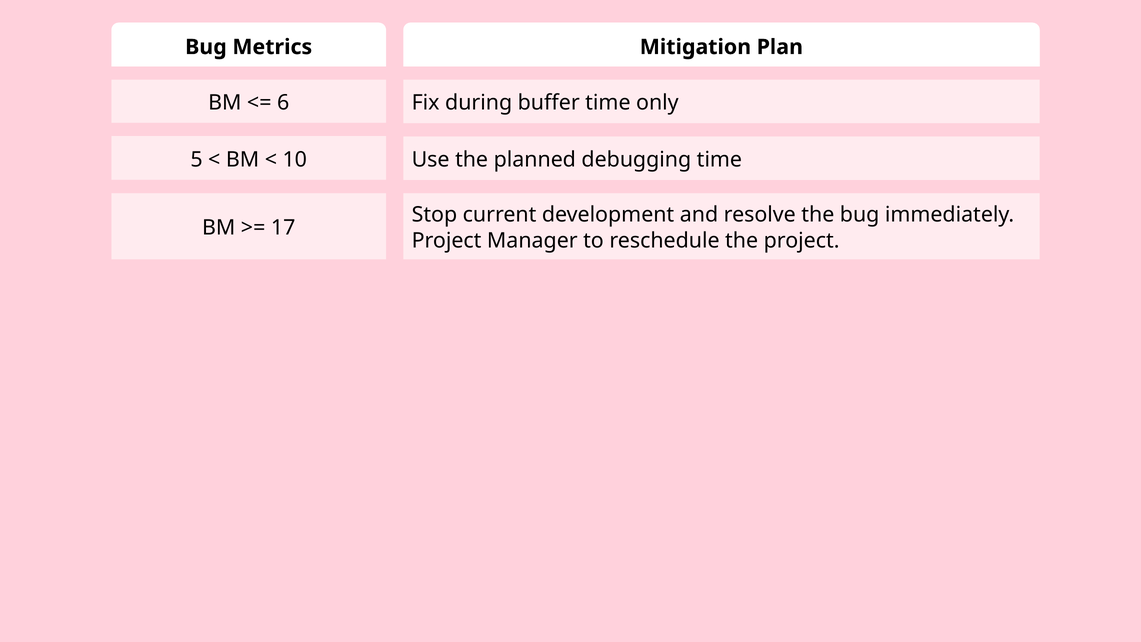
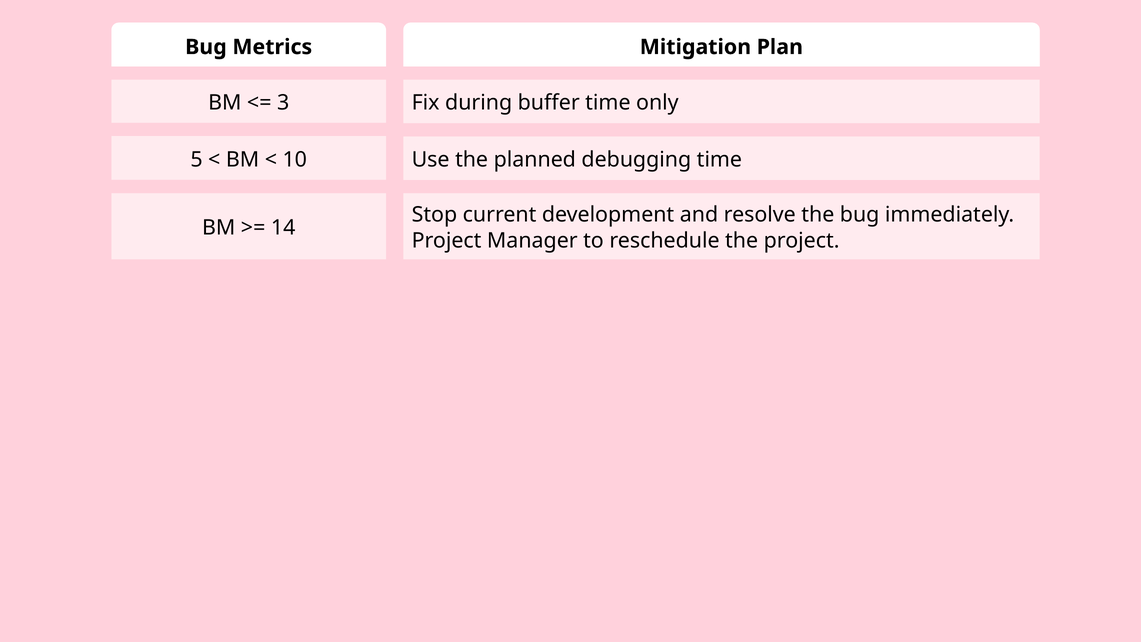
6: 6 -> 3 (283, 103)
17: 17 -> 14 (283, 228)
